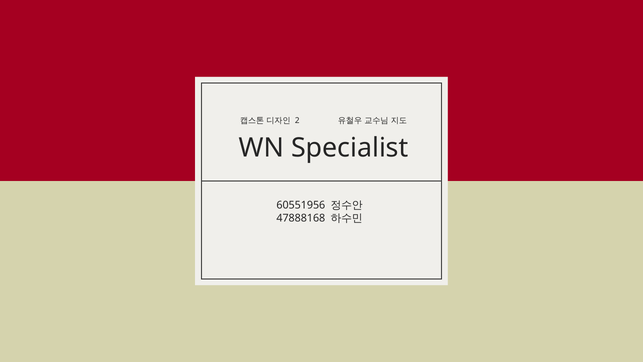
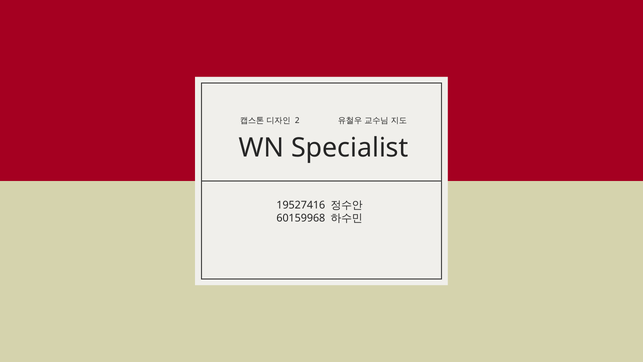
60551956: 60551956 -> 19527416 (301, 205)
47888168: 47888168 -> 60159968 (301, 218)
